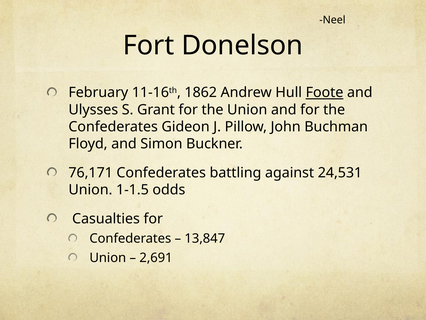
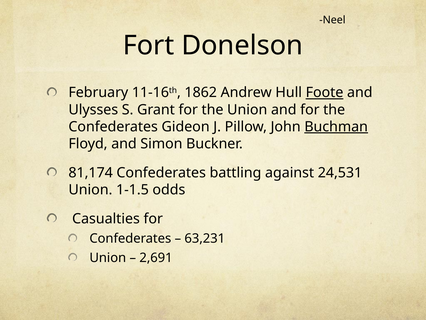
Buchman underline: none -> present (336, 127)
76,171: 76,171 -> 81,174 (91, 172)
13,847: 13,847 -> 63,231 (205, 238)
